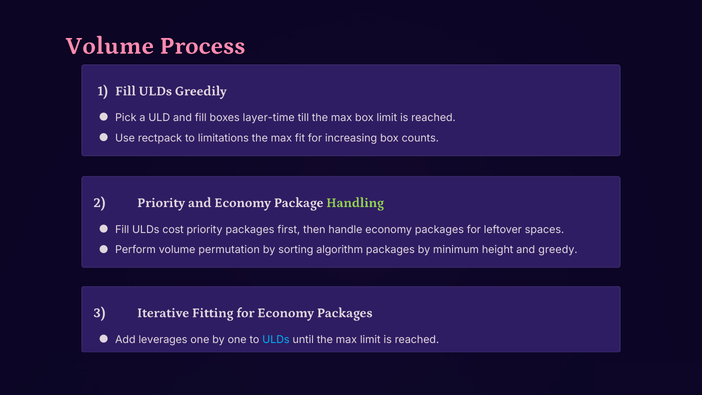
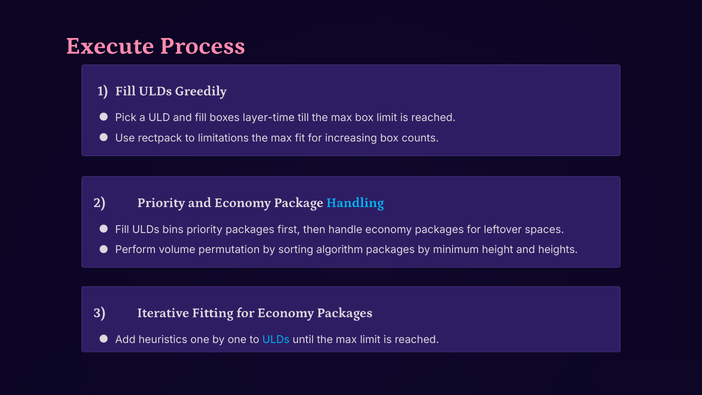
Volume: Volume -> Execute (110, 46)
Handling colour: light green -> light blue (355, 203)
cost: cost -> bins (173, 229)
greedy: greedy -> heights (558, 250)
leverages: leverages -> heuristics (163, 340)
